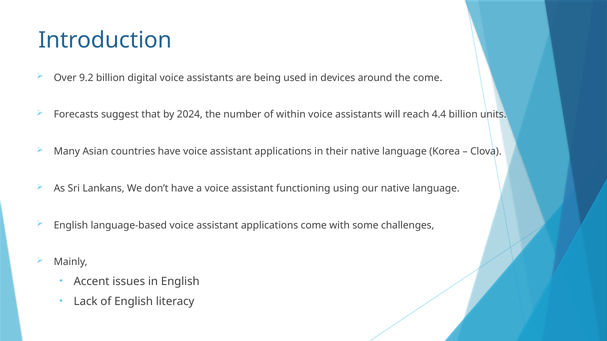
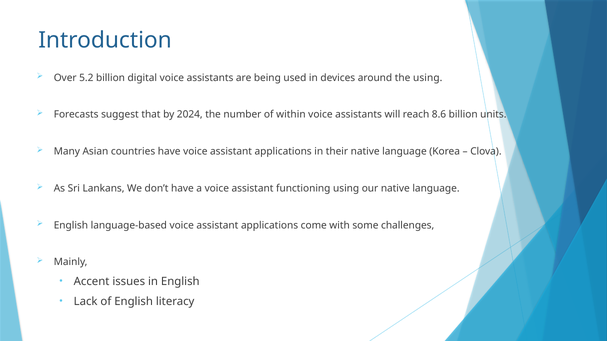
9.2: 9.2 -> 5.2 (86, 78)
the come: come -> using (428, 78)
4.4: 4.4 -> 8.6 (439, 115)
